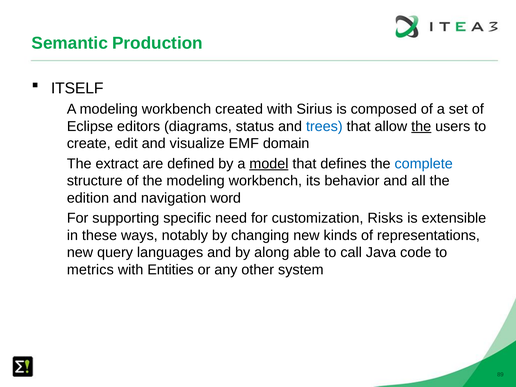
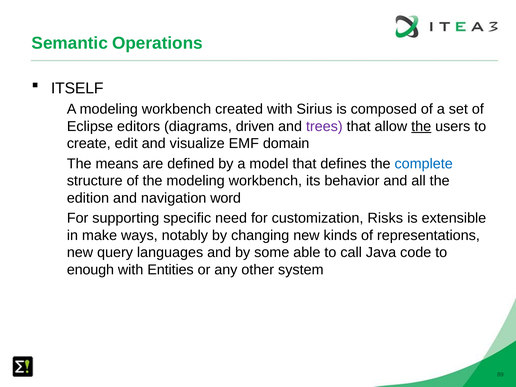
Production: Production -> Operations (157, 43)
status: status -> driven (255, 126)
trees colour: blue -> purple (324, 126)
extract: extract -> means (117, 164)
model underline: present -> none (269, 164)
these: these -> make (100, 235)
along: along -> some (272, 253)
metrics: metrics -> enough (90, 270)
